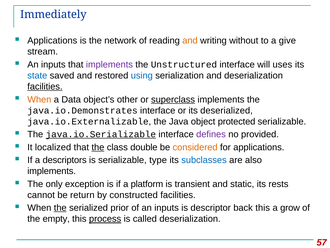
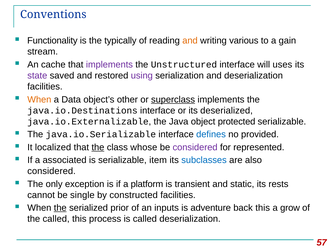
Immediately: Immediately -> Conventions (53, 15)
Applications: Applications -> Functionality (52, 41)
network: network -> typically (120, 41)
without: without -> various (244, 41)
give: give -> gain (287, 41)
inputs: inputs -> cache (53, 64)
state colour: blue -> purple (37, 75)
using colour: blue -> purple (142, 75)
facilities underline: present -> none (45, 86)
java.io.Demonstrates: java.io.Demonstrates -> java.io.Destinations (82, 110)
java.io.Serializable underline: present -> none (101, 134)
defines colour: purple -> blue (211, 134)
double: double -> whose (144, 147)
considered colour: orange -> purple (195, 147)
for applications: applications -> represented (259, 147)
descriptors: descriptors -> associated (65, 160)
type: type -> item (158, 160)
implements: implements -> considered (52, 171)
return: return -> single (82, 195)
descriptor: descriptor -> adventure (211, 207)
the empty: empty -> called (56, 218)
process underline: present -> none (105, 218)
